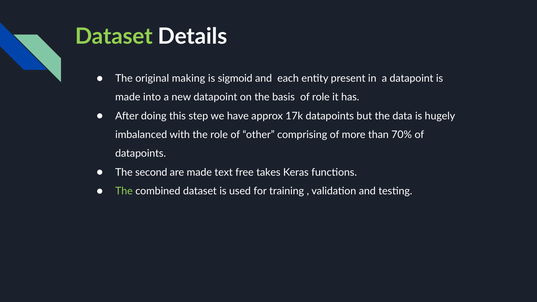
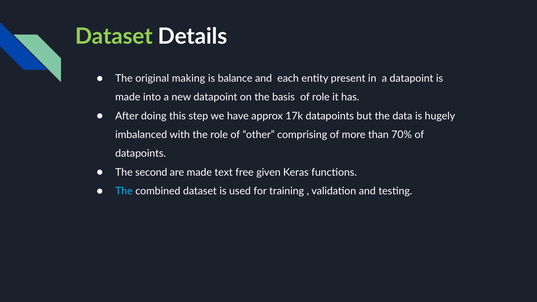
sigmoid: sigmoid -> balance (235, 78)
takes: takes -> given (268, 172)
The colour: light green -> light blue (124, 191)
